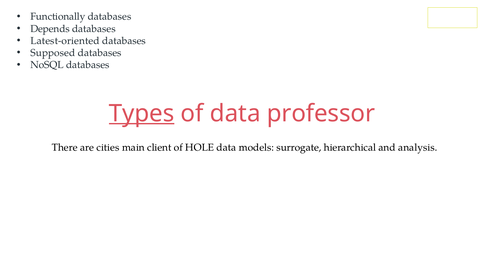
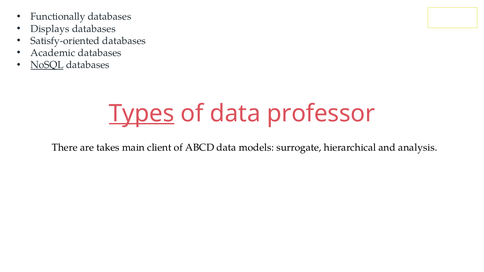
Depends: Depends -> Displays (50, 29)
Latest-oriented: Latest-oriented -> Satisfy-oriented (65, 41)
Supposed: Supposed -> Academic (53, 53)
NoSQL underline: none -> present (47, 65)
cities: cities -> takes (108, 147)
HOLE: HOLE -> ABCD (200, 147)
